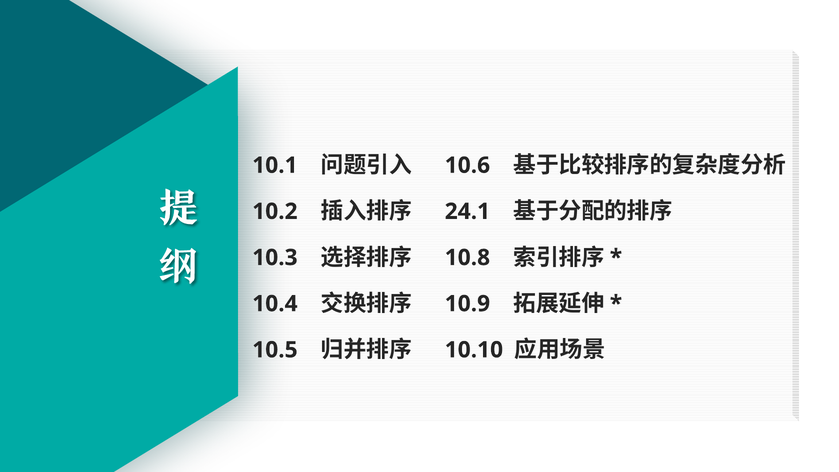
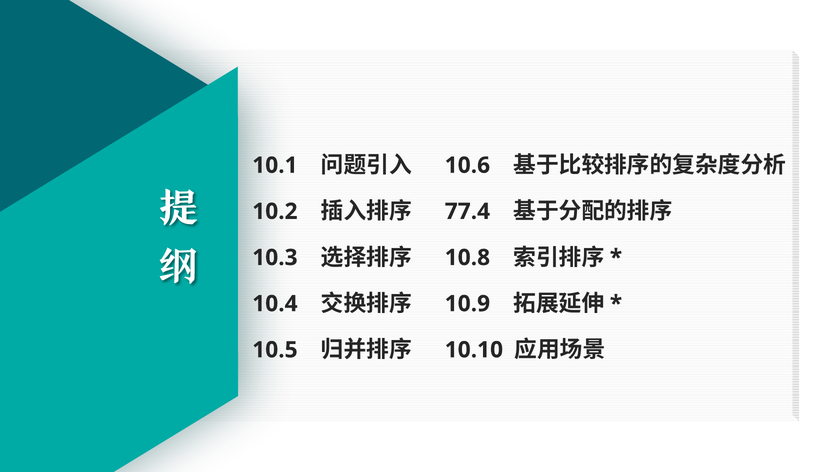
24.1: 24.1 -> 77.4 (467, 211)
